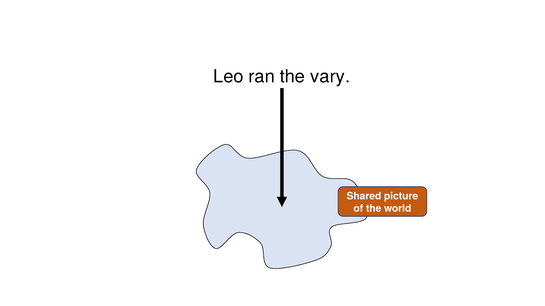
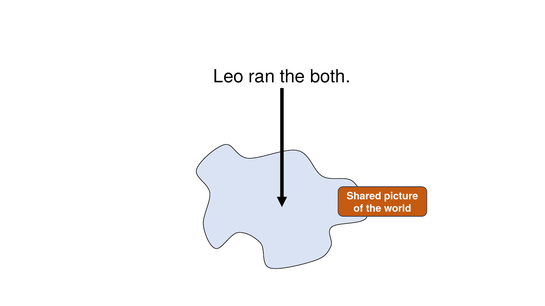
vary: vary -> both (330, 77)
